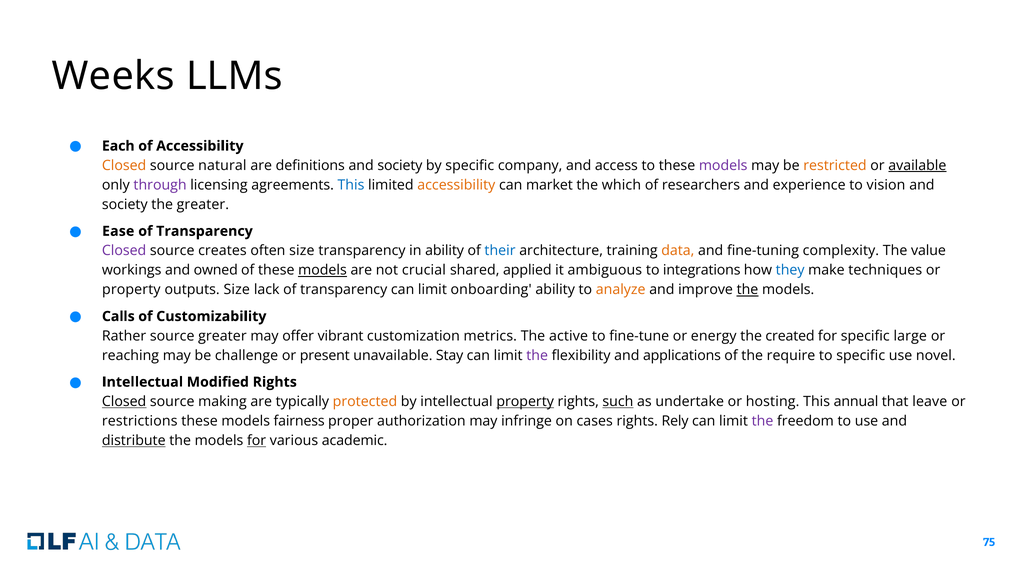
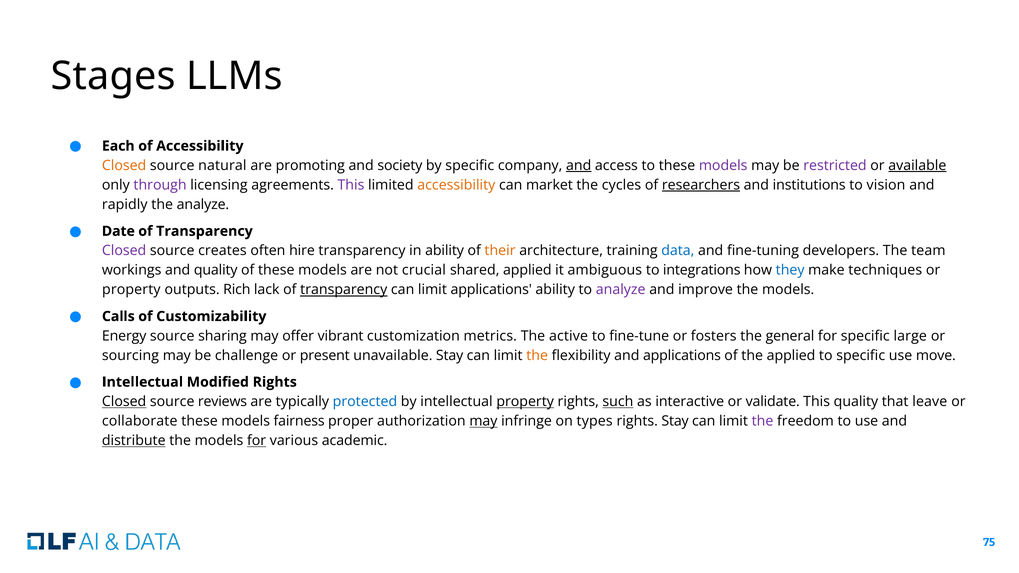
Weeks: Weeks -> Stages (113, 76)
definitions: definitions -> promoting (310, 166)
and underline: none -> present (579, 166)
restricted colour: orange -> purple (835, 166)
This colour: blue -> purple (351, 185)
which: which -> cycles (622, 185)
researchers underline: none -> present (701, 185)
experience: experience -> institutions (809, 185)
society: society -> rapidly (125, 205)
the greater: greater -> analyze (203, 205)
Ease: Ease -> Date (118, 231)
often size: size -> hire (302, 251)
their colour: blue -> orange (500, 251)
data colour: orange -> blue (678, 251)
complexity: complexity -> developers (841, 251)
value: value -> team (928, 251)
and owned: owned -> quality (216, 270)
models underline: present -> none (322, 270)
outputs Size: Size -> Rich (237, 290)
transparency underline: none -> present (344, 290)
limit onboarding: onboarding -> applications (491, 290)
analyze colour: orange -> purple (621, 290)
the underline: present -> none (747, 290)
Rather: Rather -> Energy (124, 336)
source greater: greater -> sharing (222, 336)
energy: energy -> fosters (714, 336)
created: created -> general (790, 336)
reaching: reaching -> sourcing (130, 356)
the colour: purple -> orange (537, 356)
the require: require -> applied (791, 356)
novel: novel -> move (936, 356)
making: making -> reviews (223, 402)
protected colour: orange -> blue (365, 402)
undertake: undertake -> interactive (690, 402)
hosting: hosting -> validate (773, 402)
This annual: annual -> quality (856, 402)
restrictions: restrictions -> collaborate (140, 421)
may underline: none -> present (483, 421)
cases: cases -> types (595, 421)
rights Rely: Rely -> Stay (675, 421)
